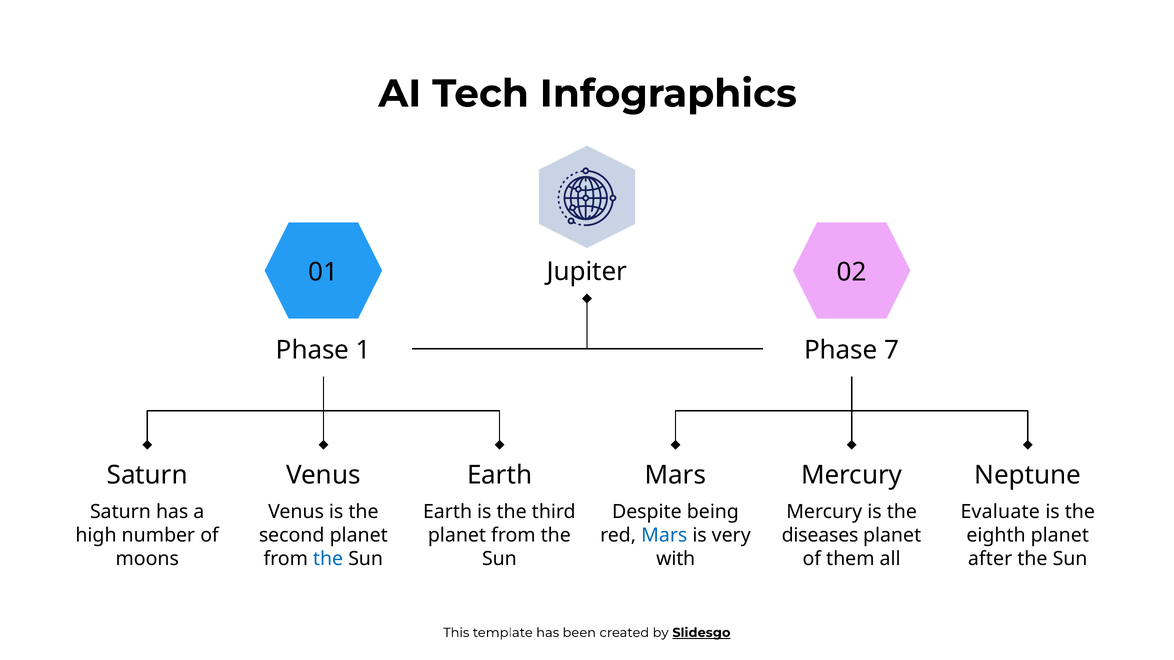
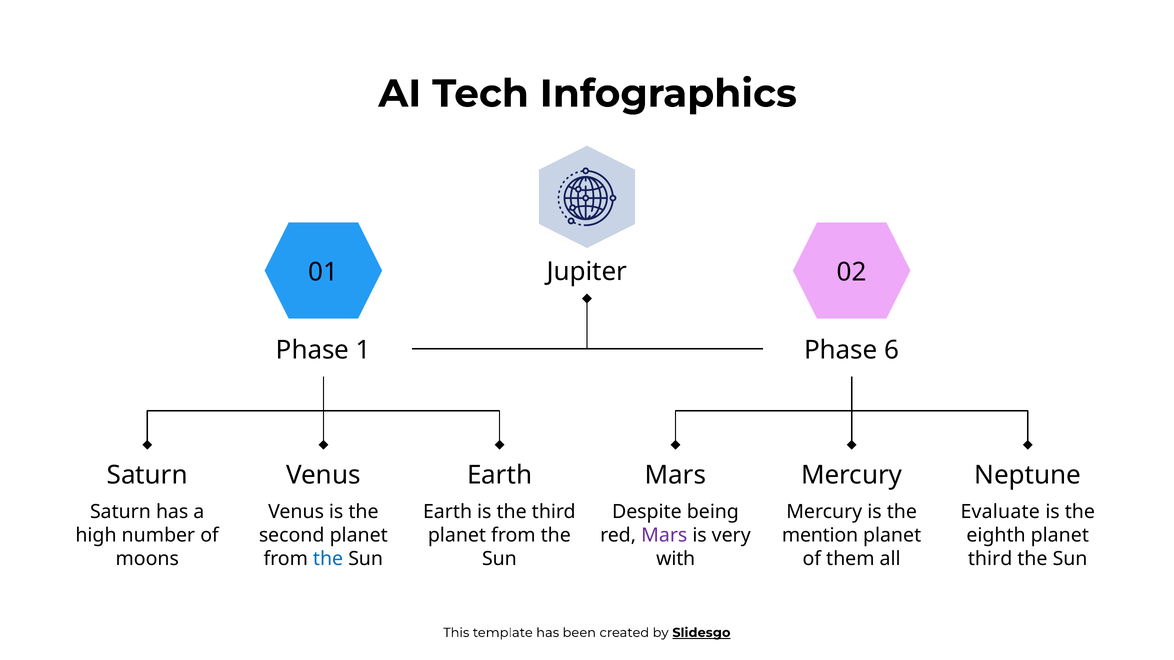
7: 7 -> 6 (892, 350)
Mars colour: blue -> purple (664, 535)
diseases: diseases -> mention (820, 535)
after: after -> third (990, 559)
